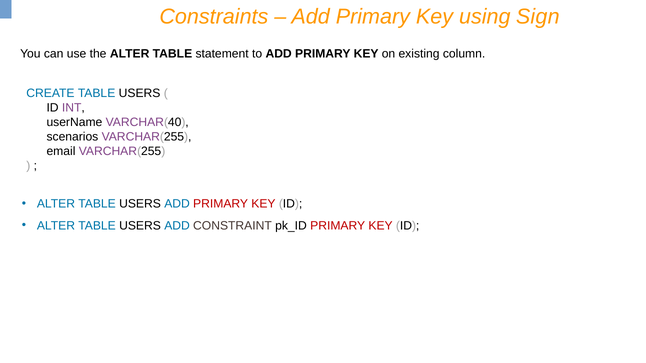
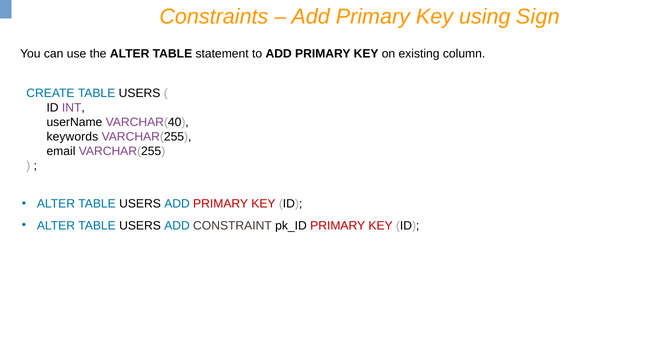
scenarios: scenarios -> keywords (72, 137)
